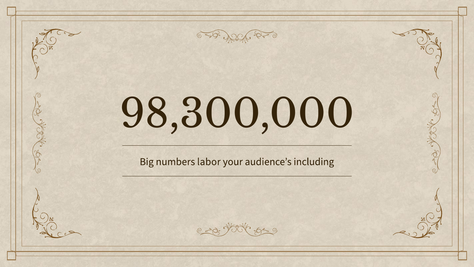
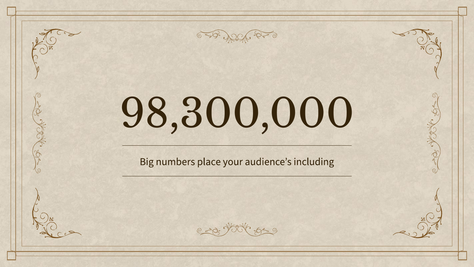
labor: labor -> place (209, 161)
